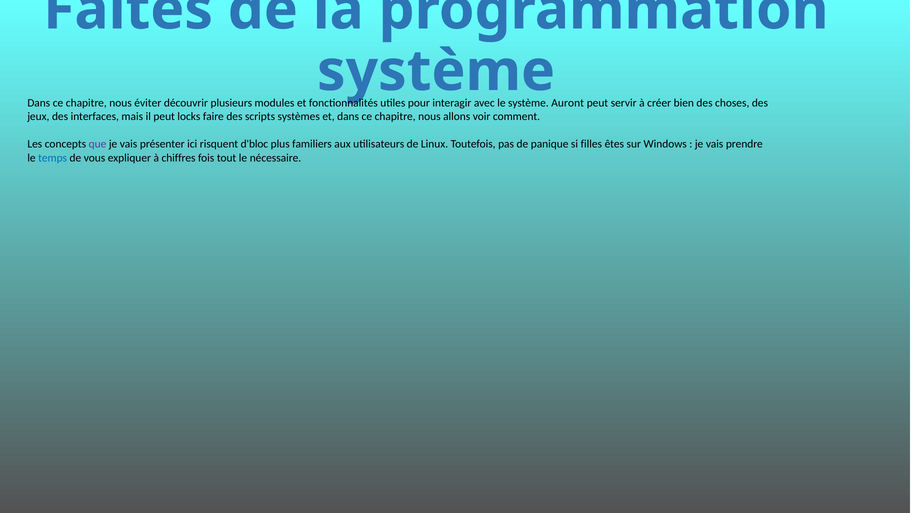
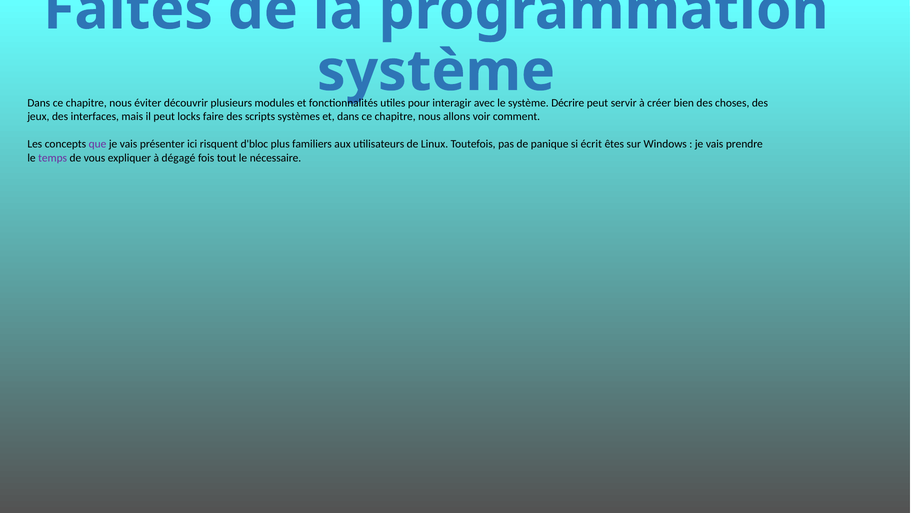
Auront: Auront -> Décrire (568, 103)
filles: filles -> écrit (591, 144)
temps colour: blue -> purple (53, 158)
chiffres: chiffres -> dégagé (178, 158)
